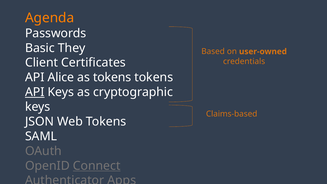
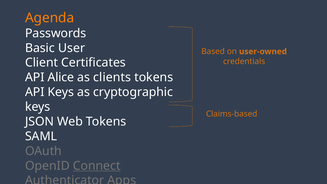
They: They -> User (72, 48)
as tokens: tokens -> clients (112, 77)
API underline: present -> none (35, 92)
